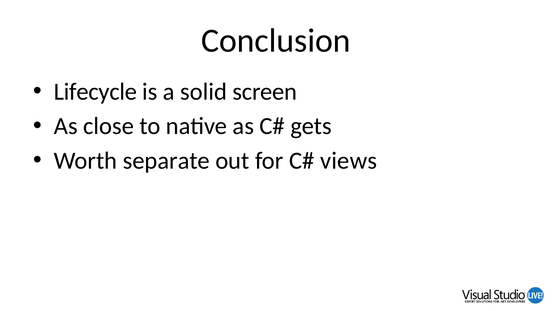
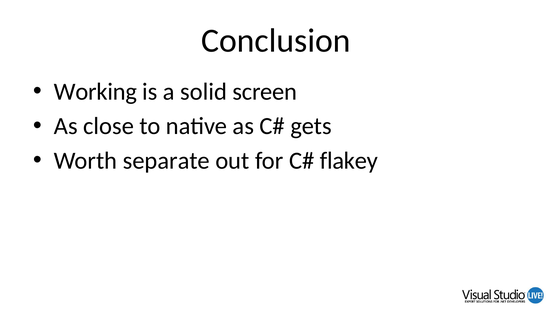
Lifecycle: Lifecycle -> Working (95, 92)
views: views -> flakey (349, 160)
